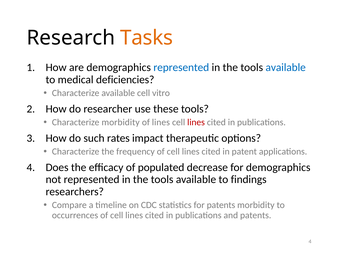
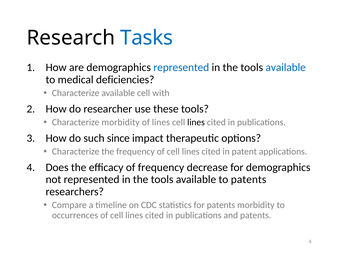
Tasks colour: orange -> blue (147, 38)
vitro: vitro -> with (161, 93)
lines colour: red -> black (196, 123)
rates: rates -> since (118, 138)
of populated: populated -> frequency (161, 168)
to findings: findings -> patents (249, 180)
